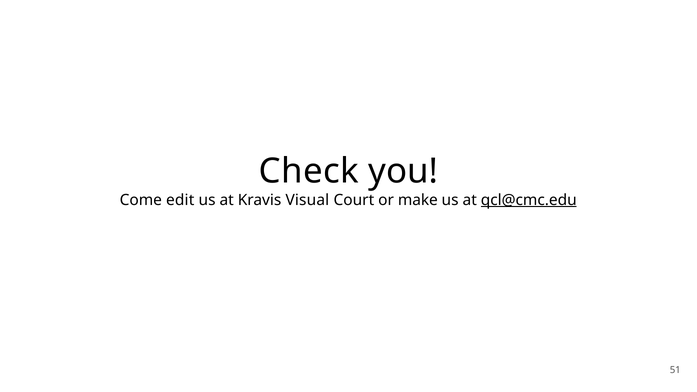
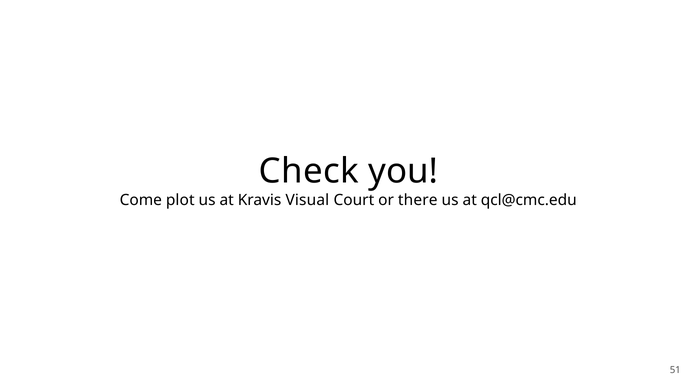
edit: edit -> plot (180, 200)
make: make -> there (418, 200)
qcl@cmc.edu underline: present -> none (529, 200)
